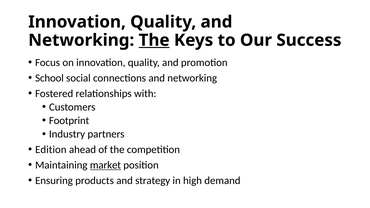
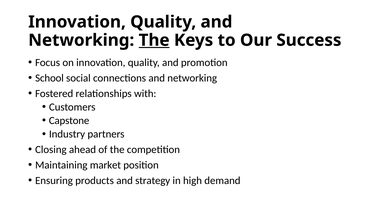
Footprint: Footprint -> Capstone (69, 121)
Edition: Edition -> Closing (51, 150)
market underline: present -> none (105, 165)
